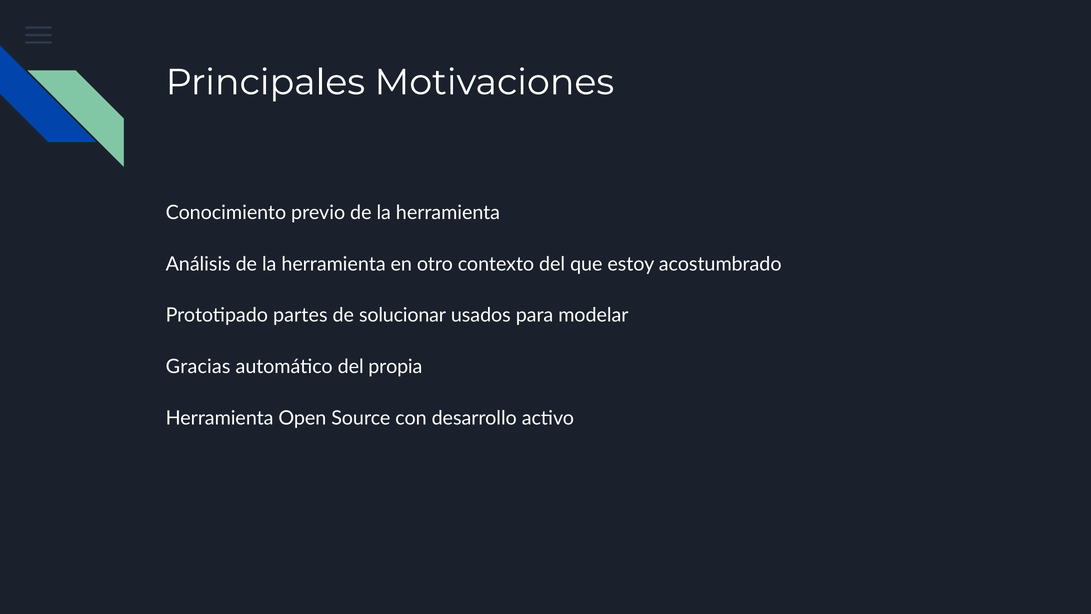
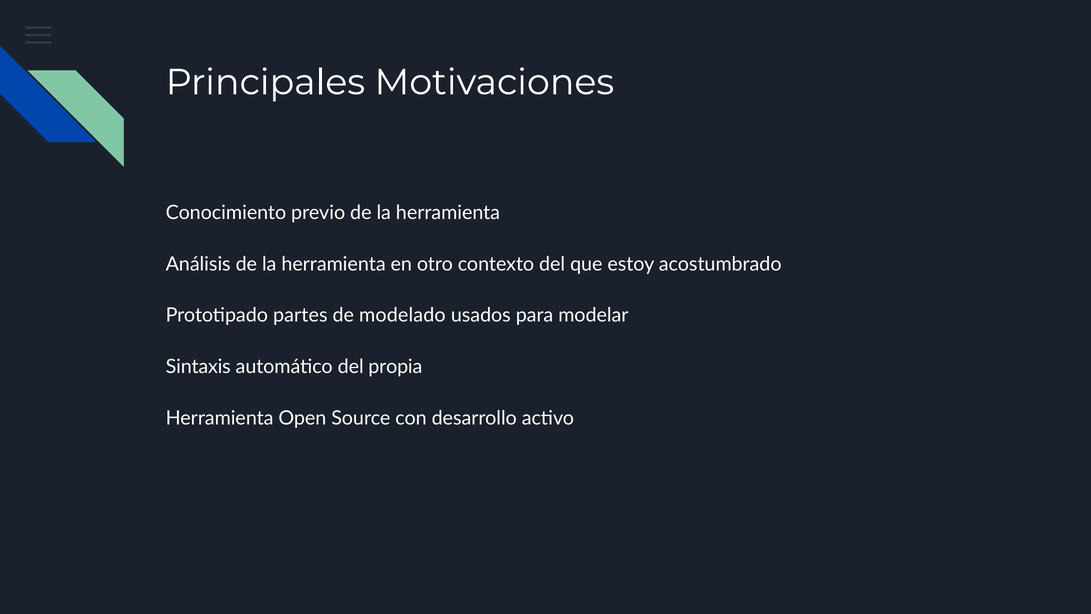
solucionar: solucionar -> modelado (402, 315)
Gracias: Gracias -> Sintaxis (198, 367)
